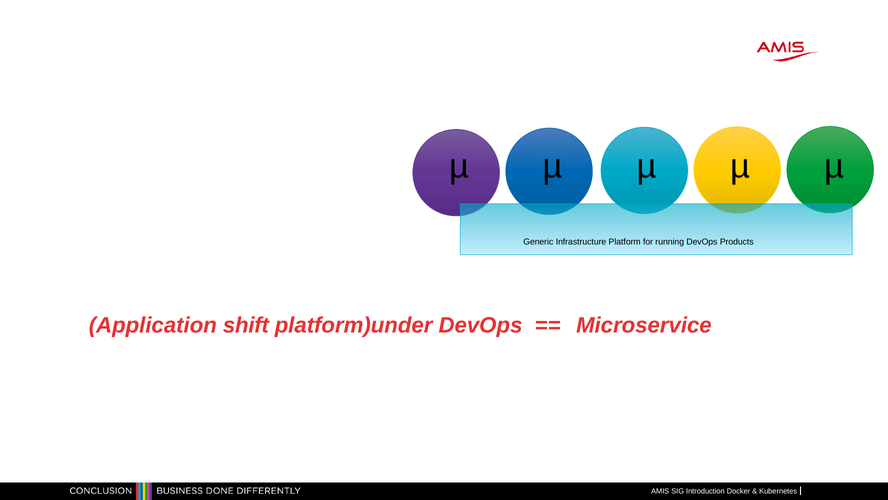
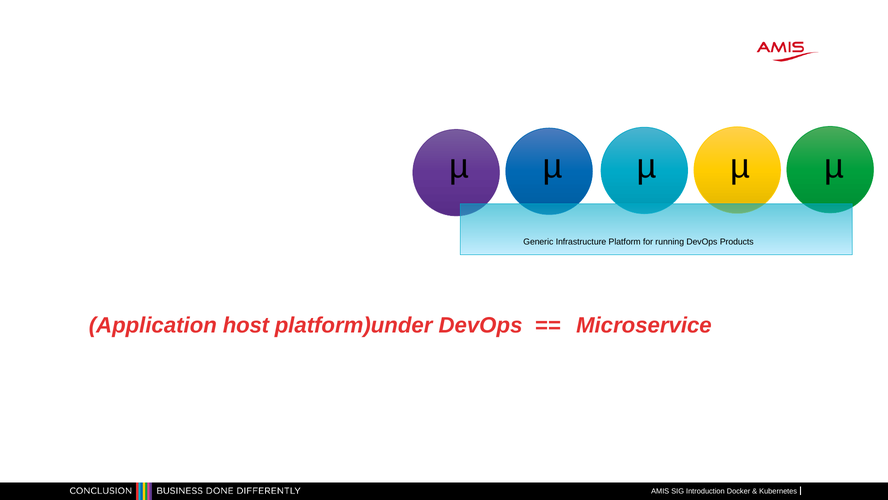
shift: shift -> host (246, 325)
